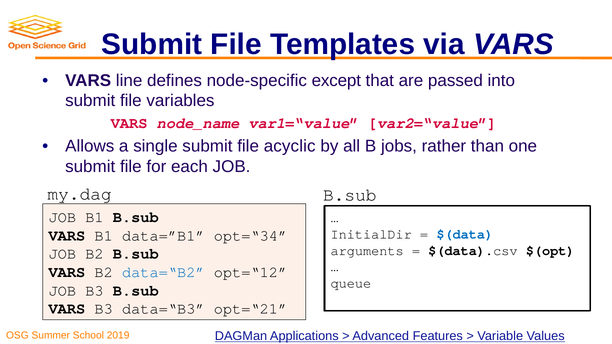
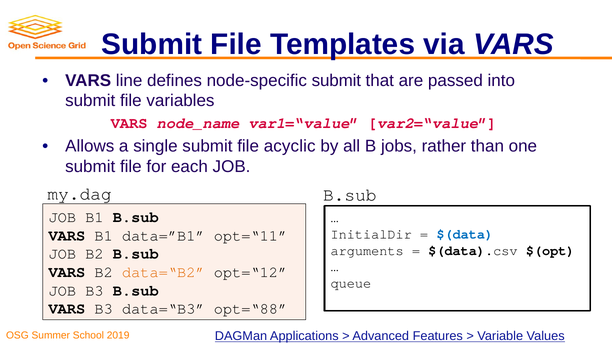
node-specific except: except -> submit (336, 81)
opt=“34: opt=“34 -> opt=“11 (251, 236)
data=“B2 colour: blue -> orange (163, 272)
opt=“21: opt=“21 -> opt=“88 (251, 309)
